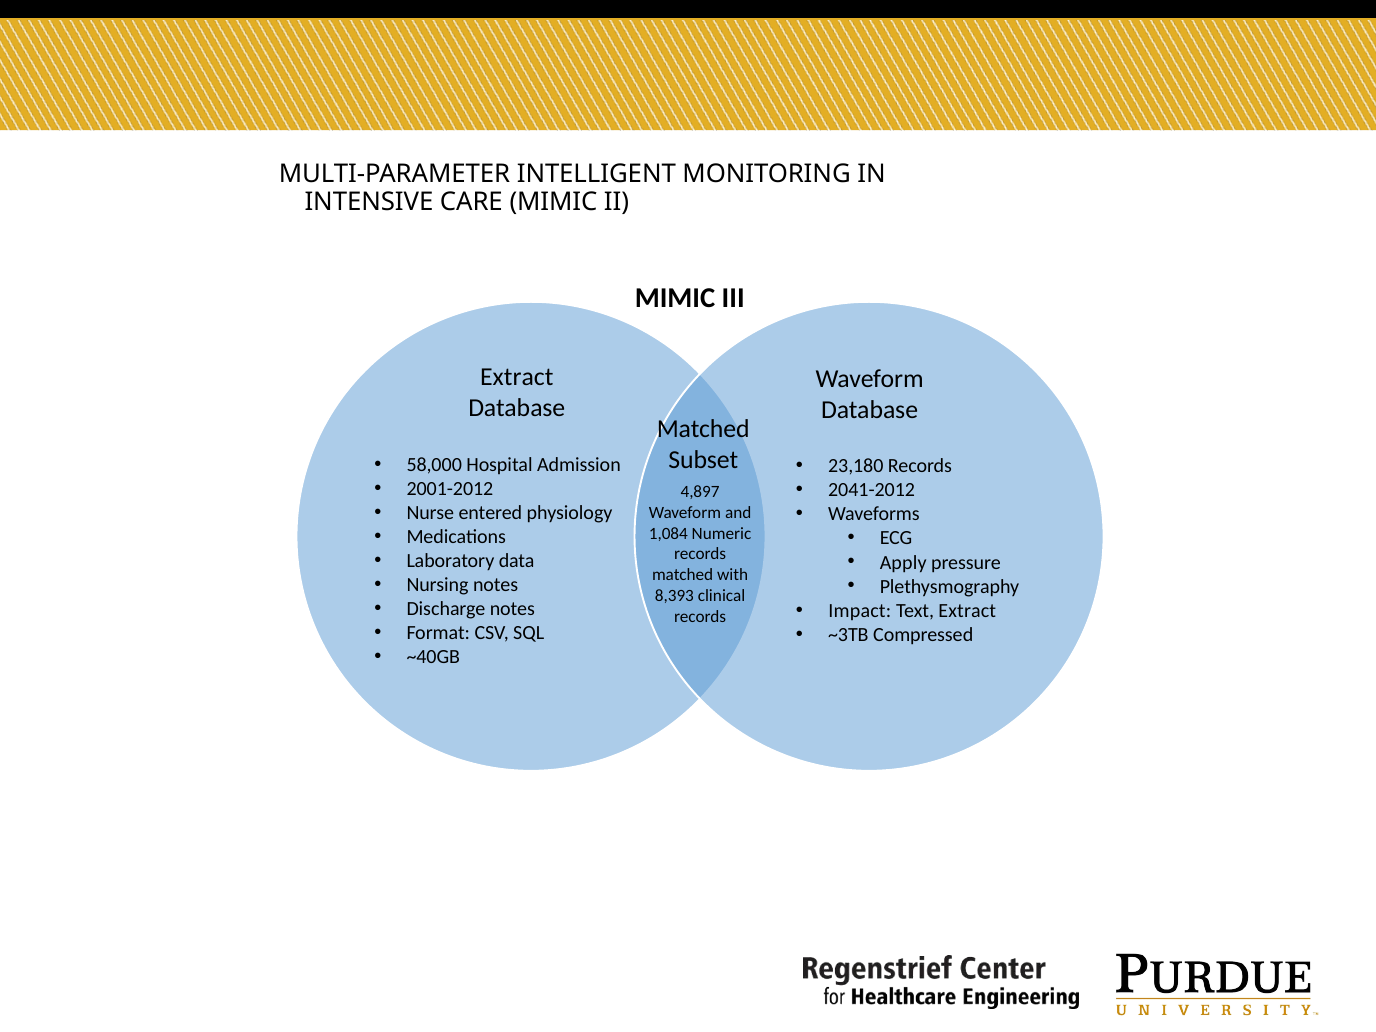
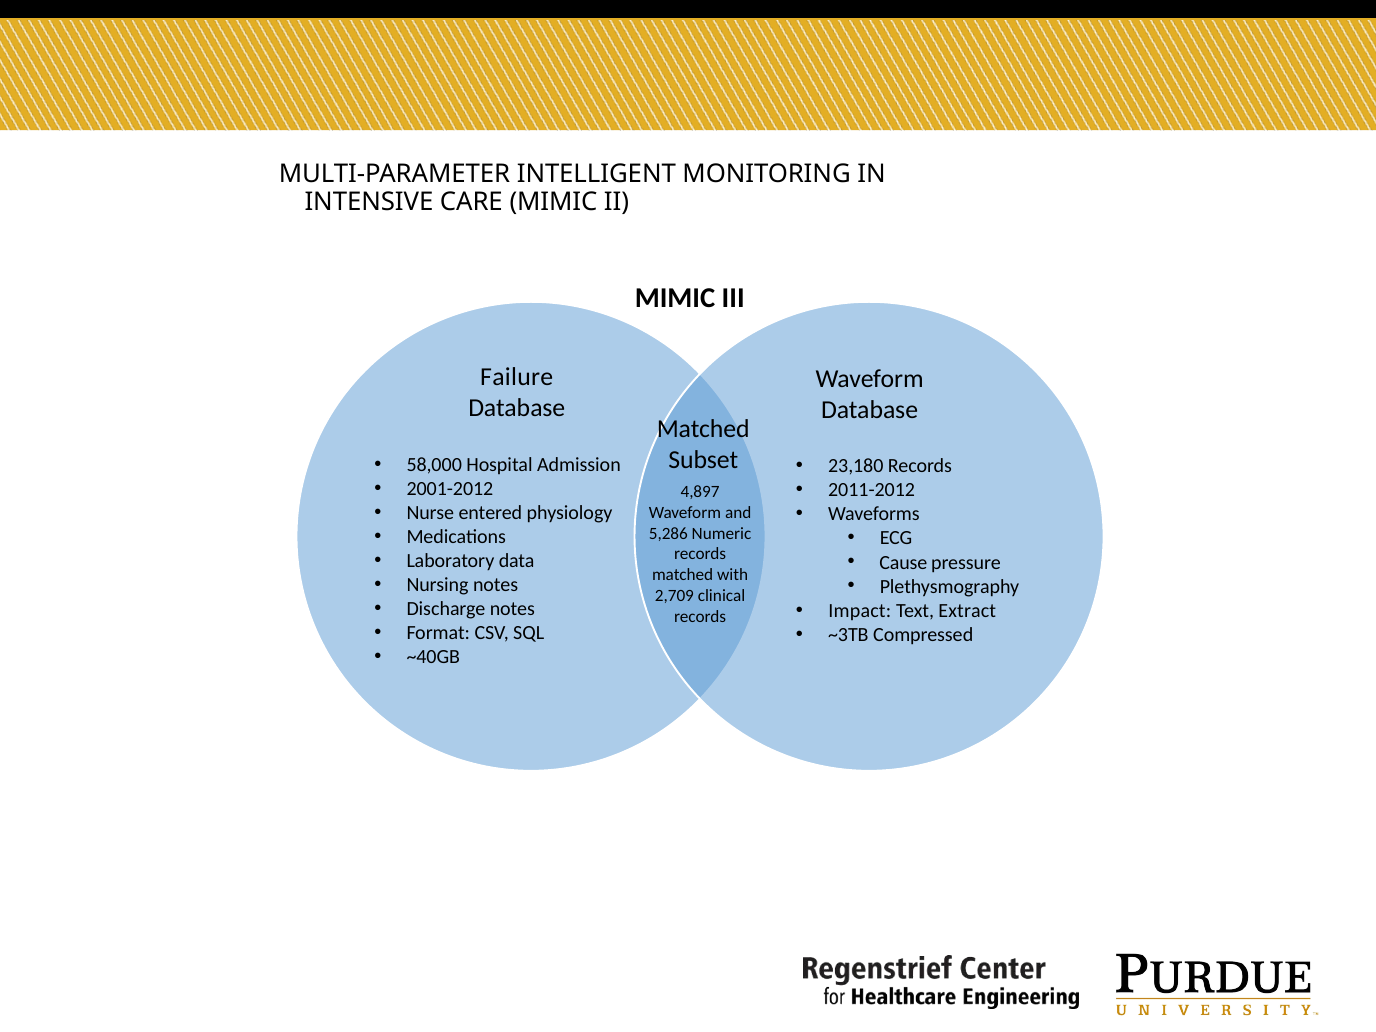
Extract: Extract -> Failure (517, 377)
2041-2012: 2041-2012 -> 2011-2012 (872, 490)
1,084: 1,084 -> 5,286 (668, 534)
Apply: Apply -> Cause (903, 562)
8,393: 8,393 -> 2,709 (674, 596)
